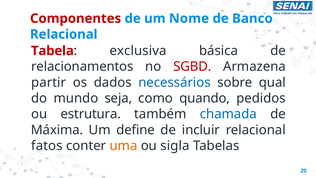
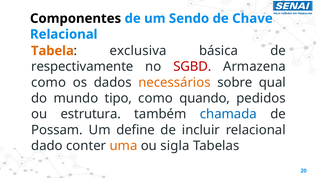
Componentes colour: red -> black (76, 18)
Nome: Nome -> Sendo (189, 18)
Banco: Banco -> Chave (252, 18)
Tabela colour: red -> orange (52, 51)
relacionamentos: relacionamentos -> respectivamente (82, 67)
partir: partir -> como (49, 82)
necessários colour: blue -> orange (174, 82)
seja: seja -> tipo (118, 98)
Máxima: Máxima -> Possam (57, 130)
fatos: fatos -> dado (47, 146)
